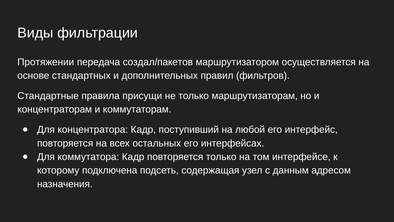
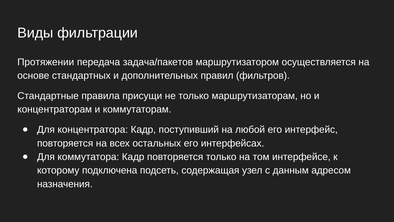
создал/пакетов: создал/пакетов -> задача/пакетов (158, 62)
